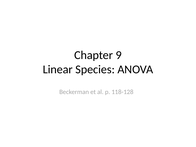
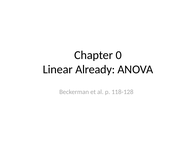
9: 9 -> 0 (119, 55)
Species: Species -> Already (95, 69)
